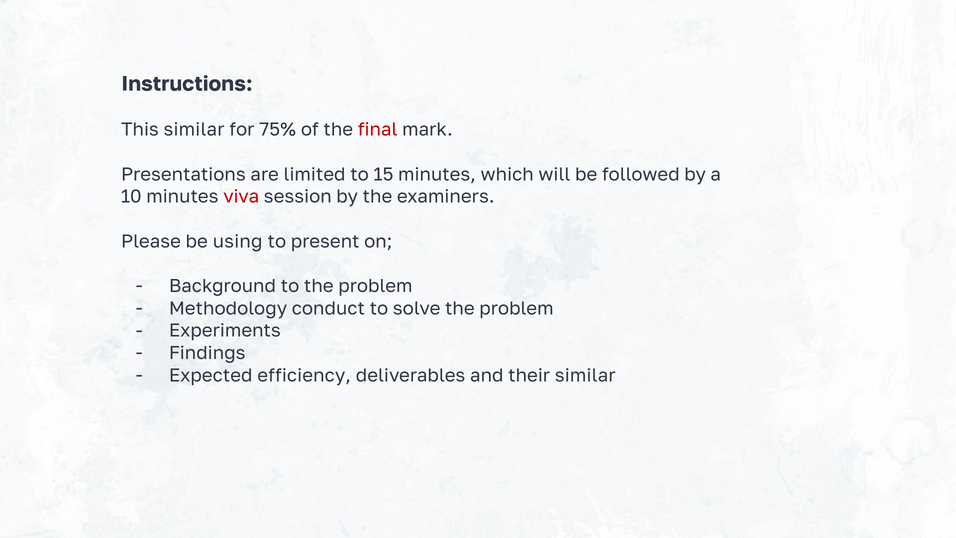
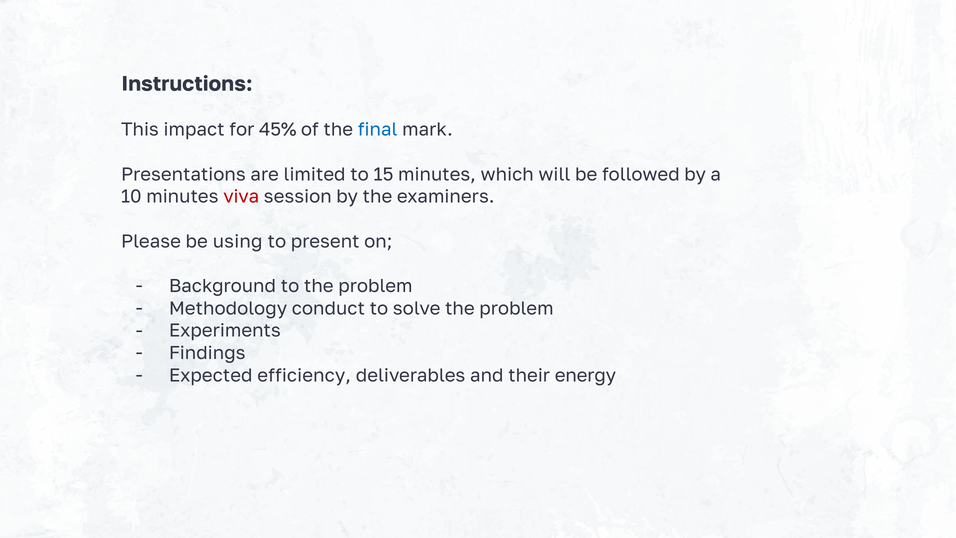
This similar: similar -> impact (194, 130)
75%: 75% -> 45% (278, 130)
final colour: red -> blue (378, 130)
their similar: similar -> energy (585, 375)
